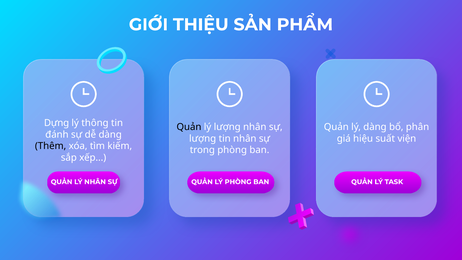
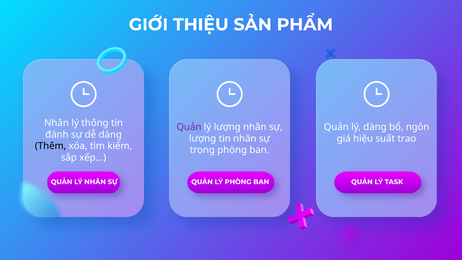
Dựng: Dựng -> Nhân (57, 123)
Quản colour: black -> purple (189, 127)
phân: phân -> ngôn (418, 127)
viện: viện -> trao (407, 138)
